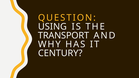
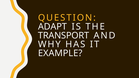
USING: USING -> ADAPT (52, 27)
CENTURY: CENTURY -> EXAMPLE (60, 53)
